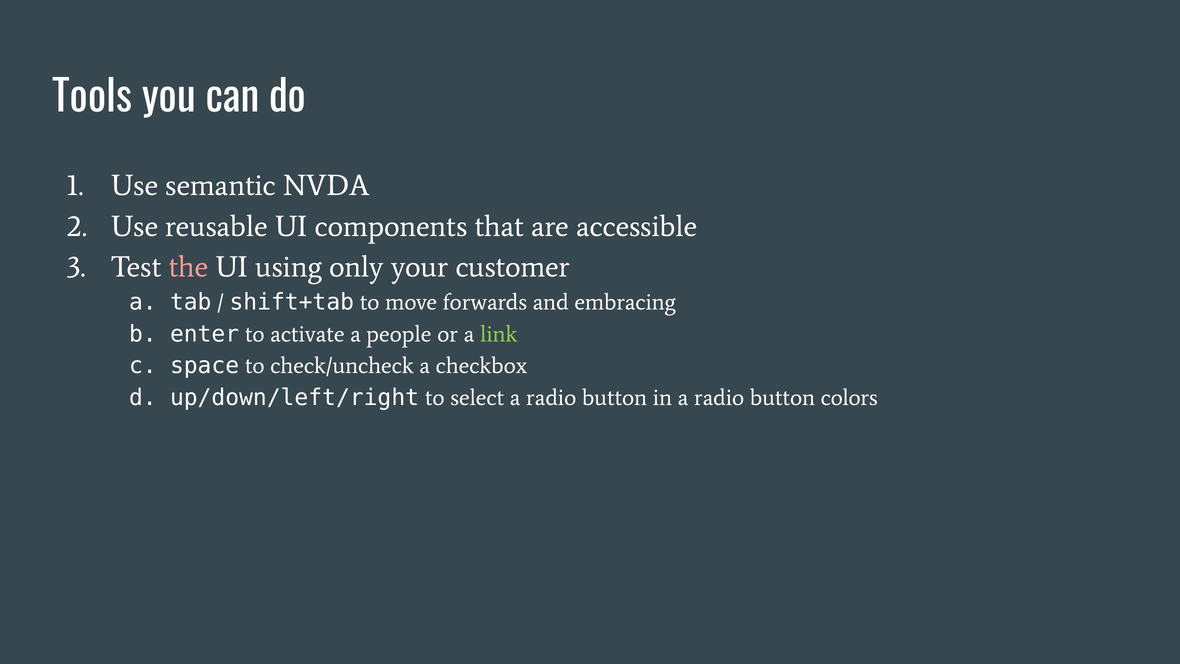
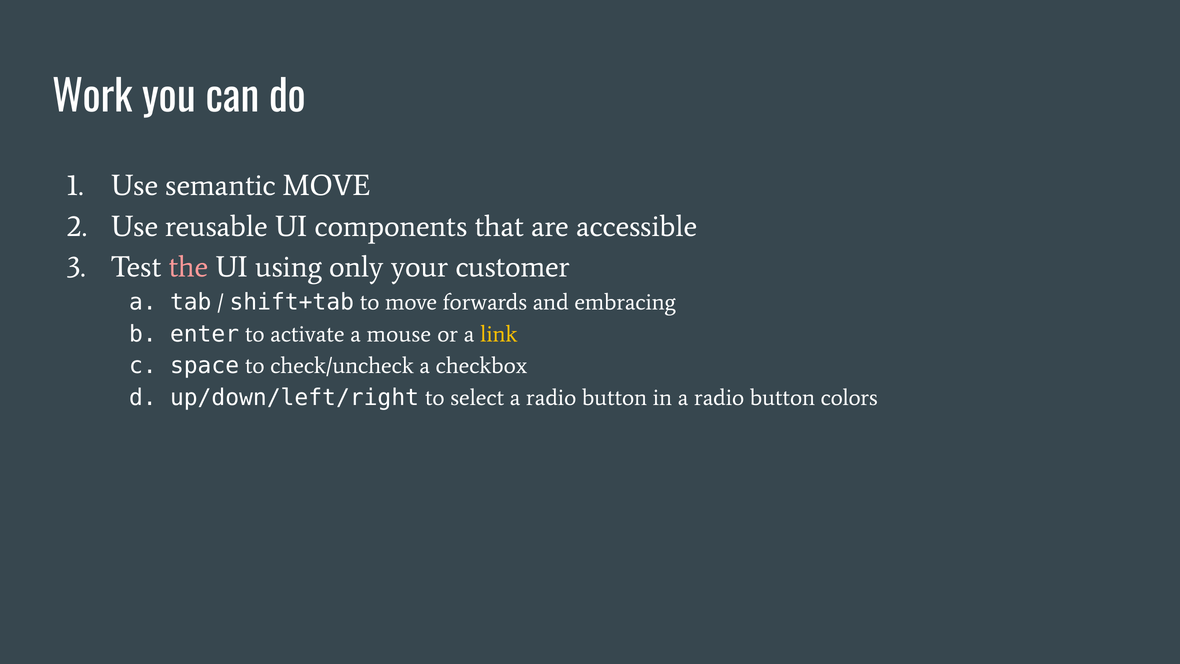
Tools: Tools -> Work (92, 98)
semantic NVDA: NVDA -> MOVE (327, 186)
people: people -> mouse (399, 334)
link colour: light green -> yellow (499, 334)
